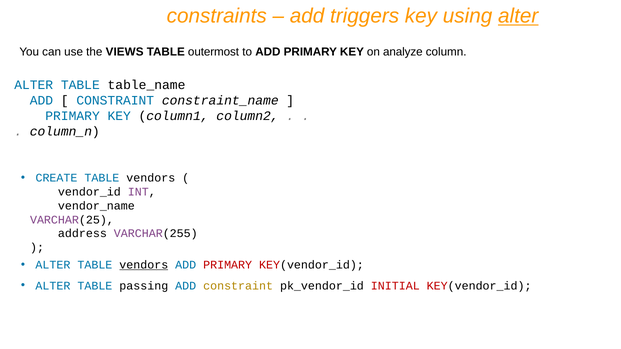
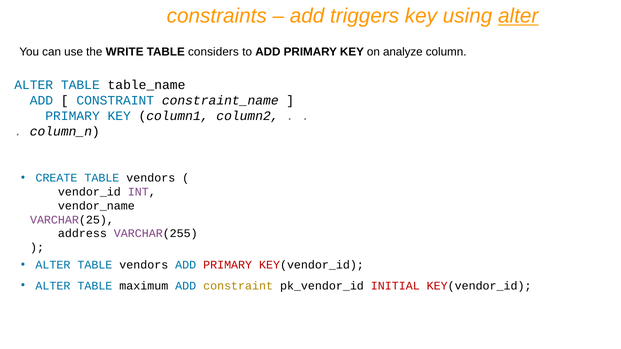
VIEWS: VIEWS -> WRITE (125, 52)
outermost: outermost -> considers (213, 52)
vendors underline: present -> none (144, 265)
passing: passing -> maximum (144, 286)
